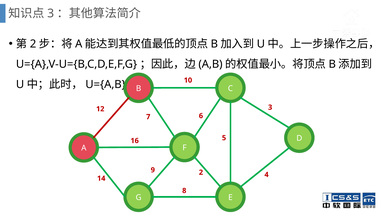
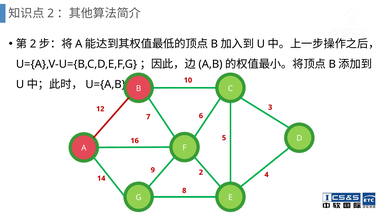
3: 3 -> 2 (51, 13)
